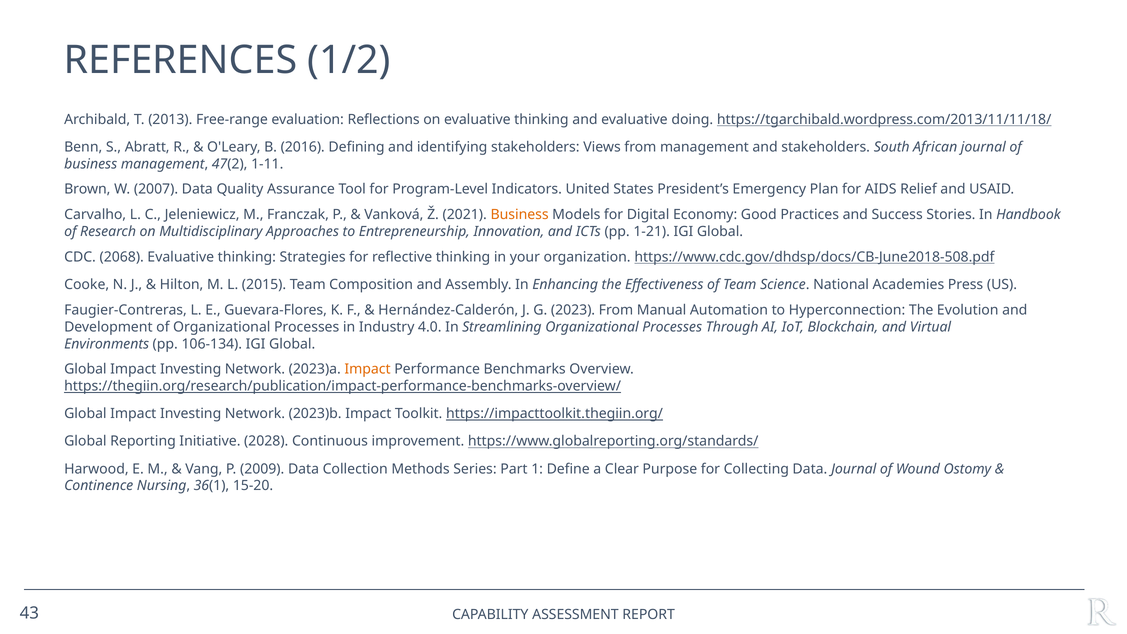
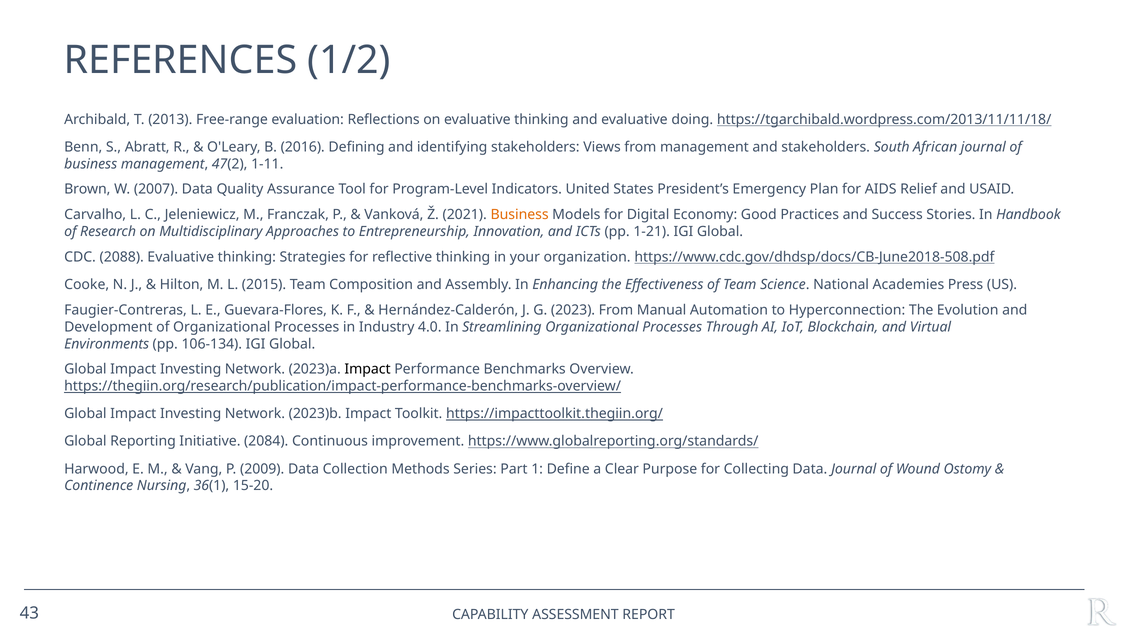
2068: 2068 -> 2088 (122, 257)
Impact colour: orange -> black (368, 369)
2028: 2028 -> 2084 (266, 441)
